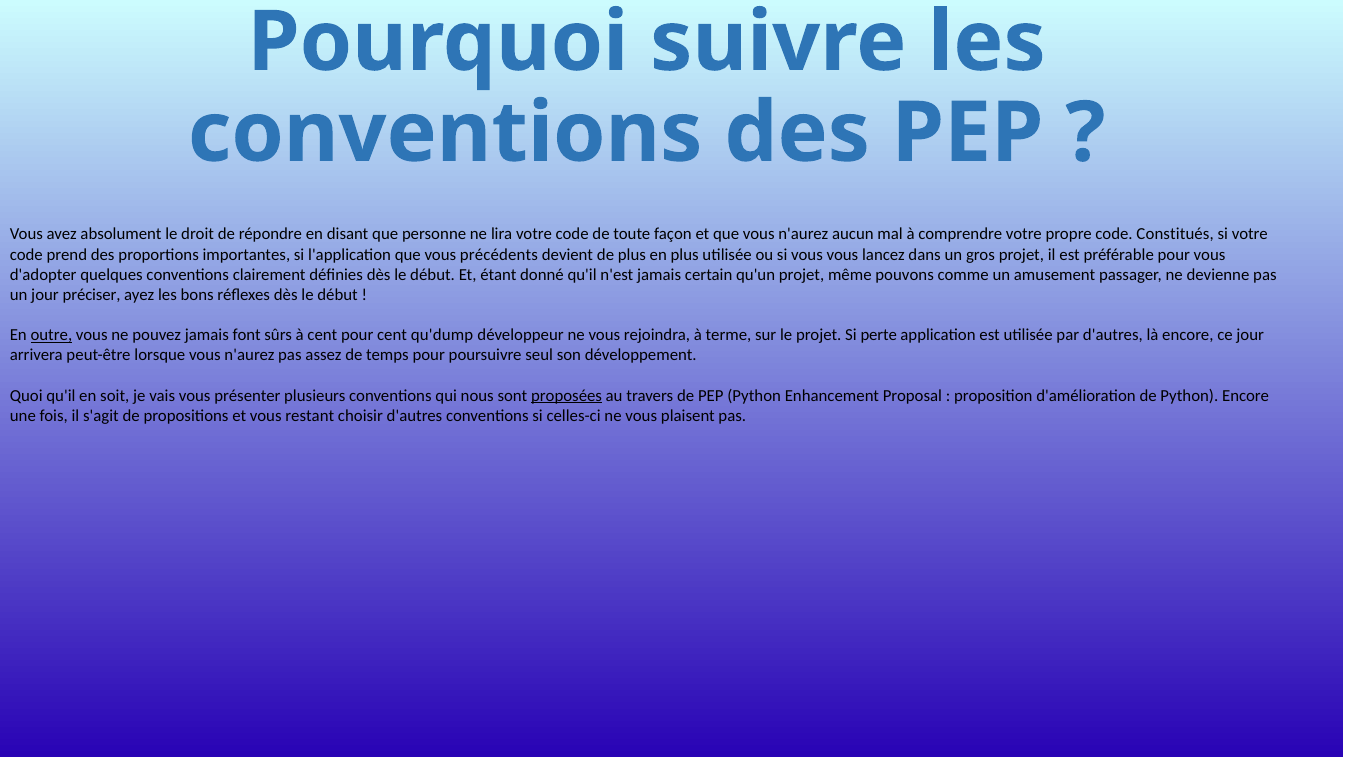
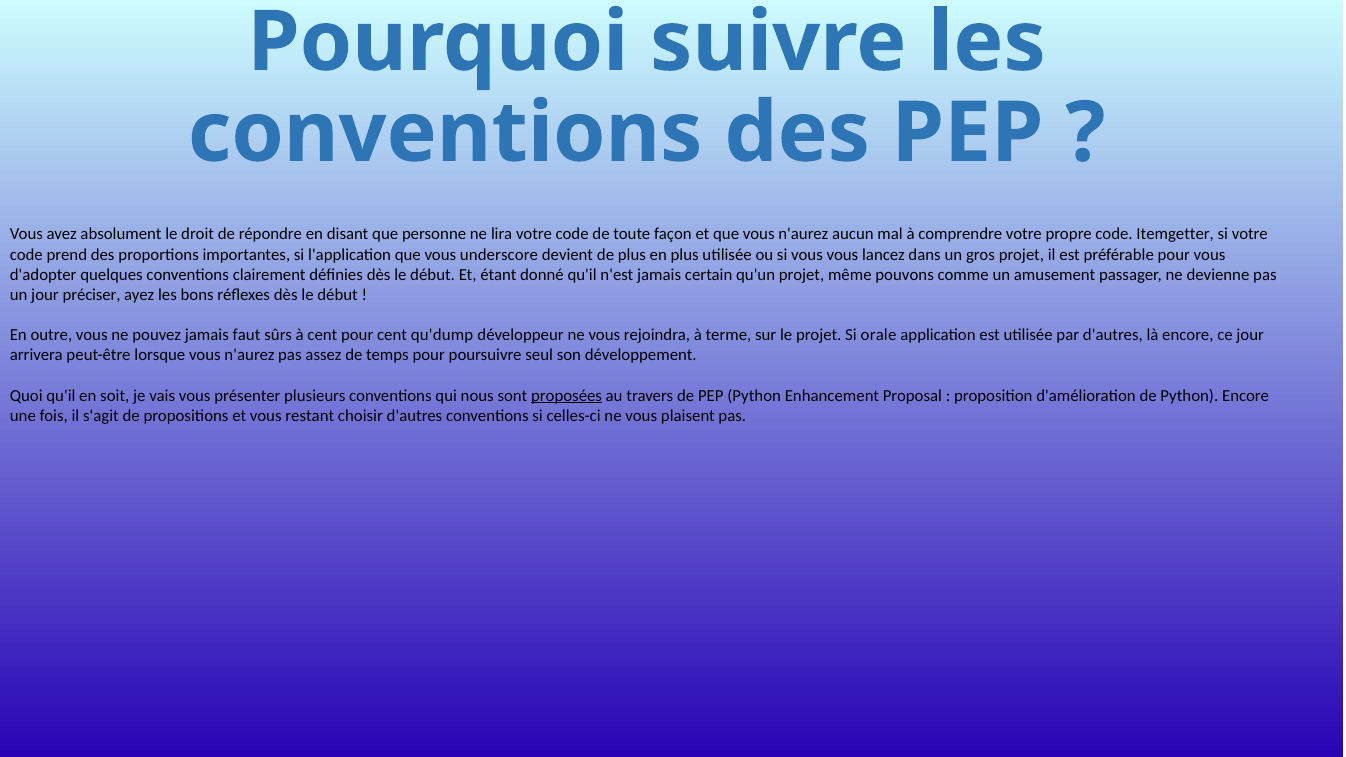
Constitués: Constitués -> Itemgetter (1175, 234)
précédents: précédents -> underscore (499, 254)
outre underline: present -> none (51, 335)
font: font -> faut (247, 335)
perte: perte -> orale (879, 335)
